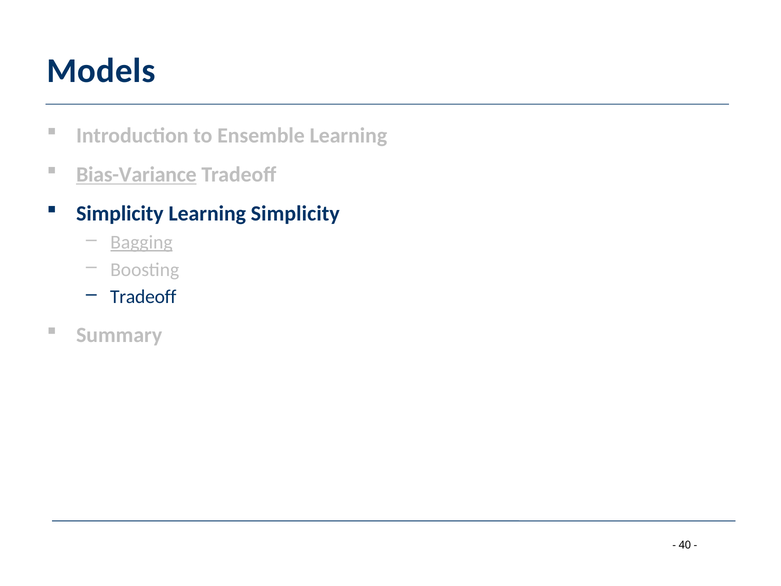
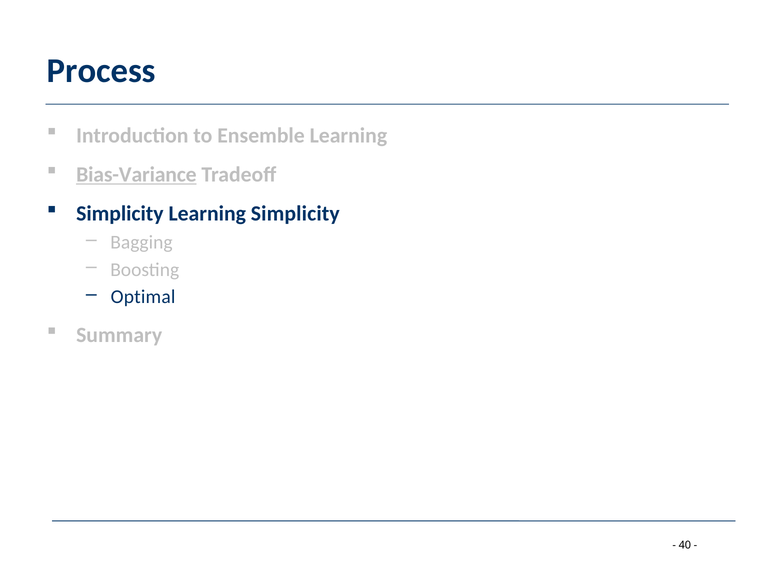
Models: Models -> Process (101, 71)
Bagging underline: present -> none (141, 242)
Tradeoff: Tradeoff -> Optimal (143, 297)
